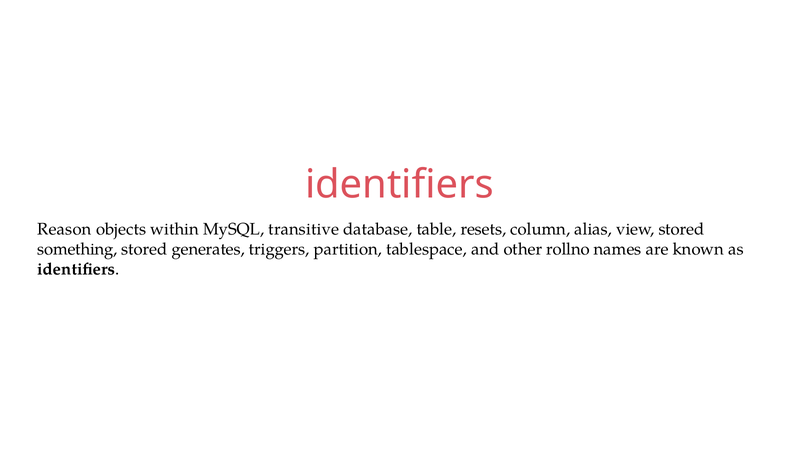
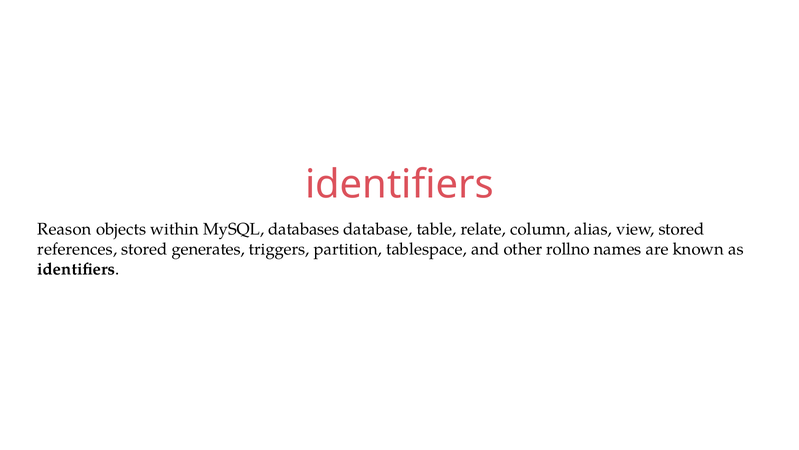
transitive: transitive -> databases (304, 229)
resets: resets -> relate (483, 229)
something: something -> references (77, 249)
